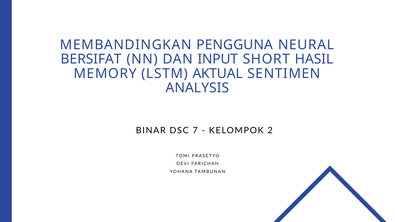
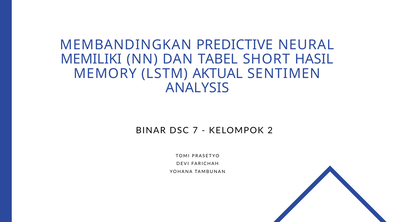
PENGGUNA: PENGGUNA -> PREDICTIVE (235, 45)
BERSIFAT: BERSIFAT -> MEMILIKI (91, 59)
INPUT: INPUT -> TABEL (218, 59)
